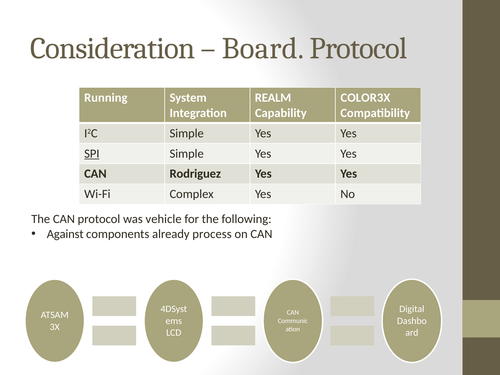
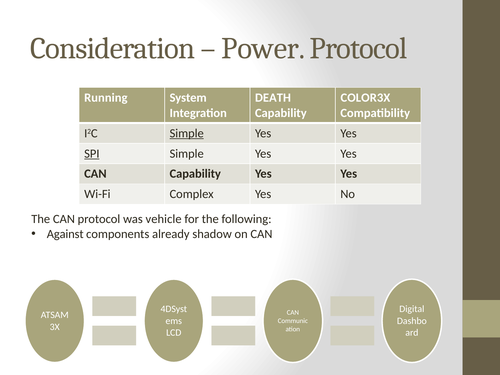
Board: Board -> Power (263, 48)
REALM: REALM -> DEATH (273, 98)
Simple underline: none -> present (187, 133)
CAN Rodriguez: Rodriguez -> Capability (195, 174)
process: process -> shadow (212, 234)
